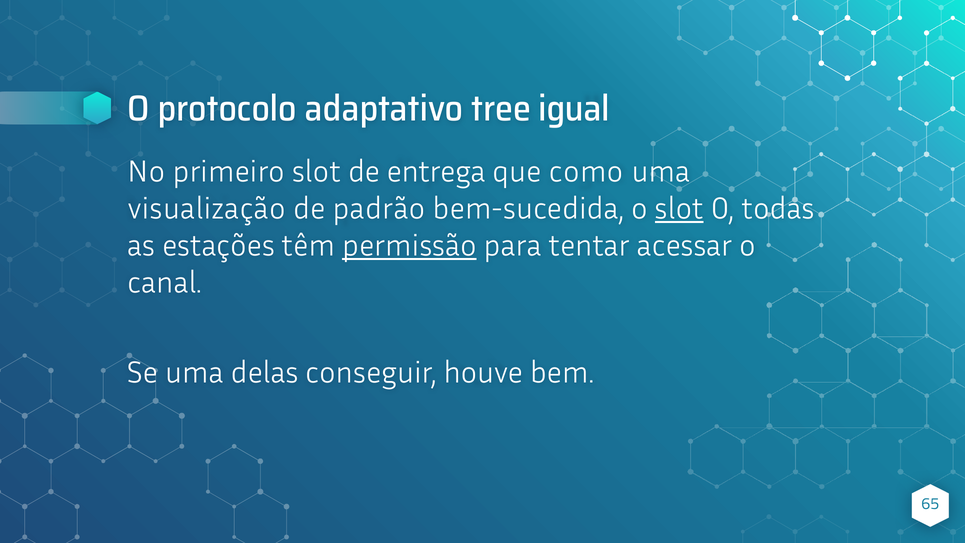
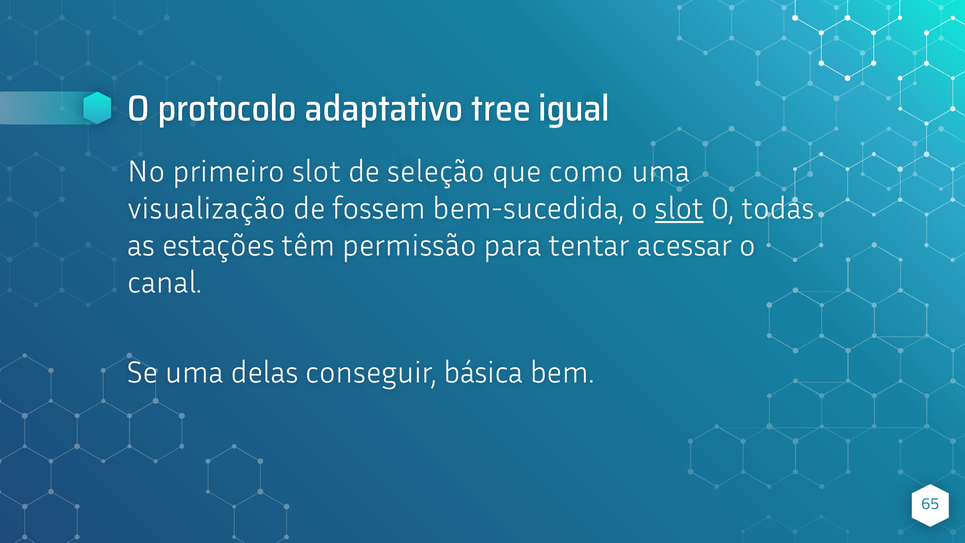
entrega: entrega -> seleção (436, 172)
padrão: padrão -> fossem (379, 209)
permissão underline: present -> none (409, 246)
houve: houve -> básica (484, 373)
